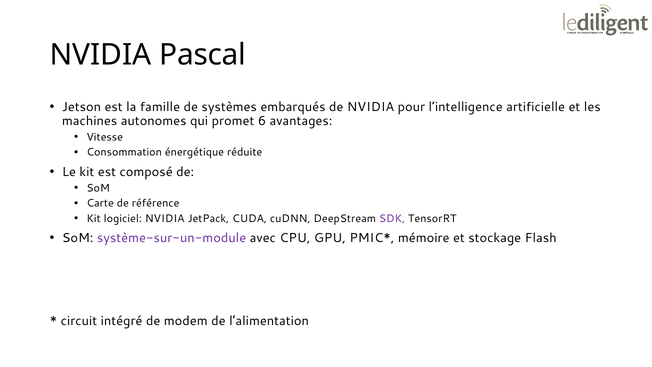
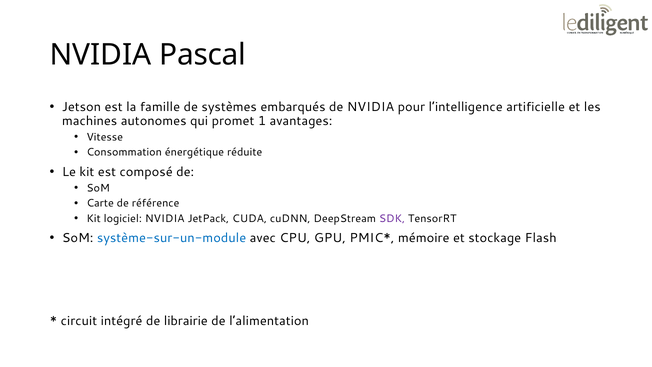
6: 6 -> 1 (262, 121)
système-sur-un-module colour: purple -> blue (172, 238)
modem: modem -> librairie (186, 321)
